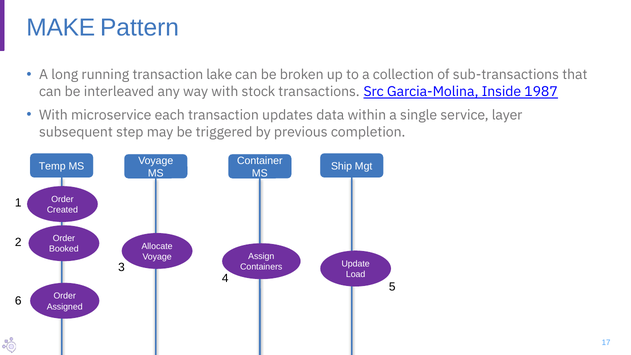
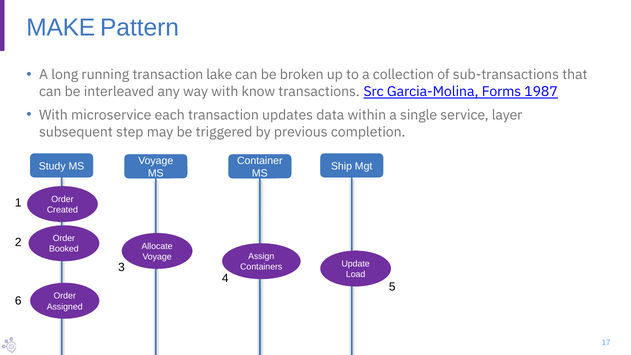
stock: stock -> know (258, 92)
Inside: Inside -> Forms (501, 92)
Temp: Temp -> Study (52, 166)
